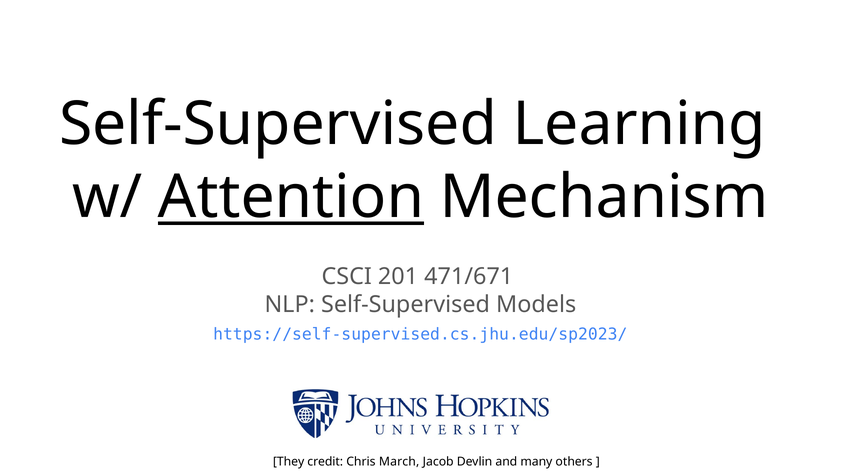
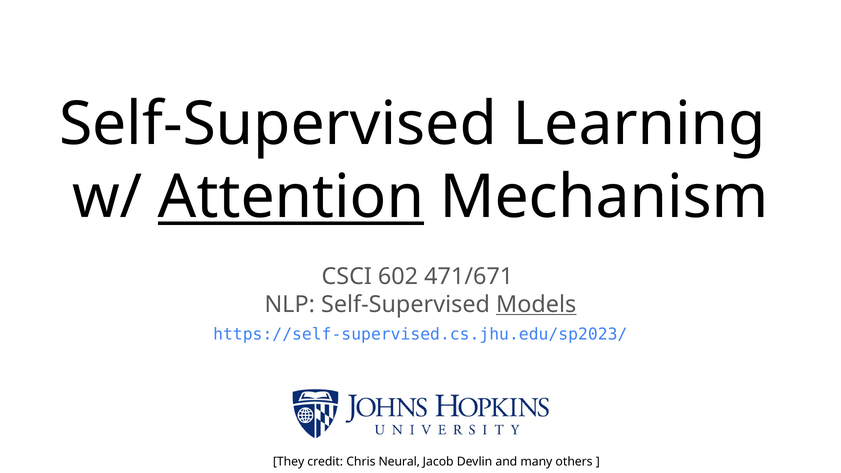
201: 201 -> 602 (398, 276)
Models underline: none -> present (536, 305)
March: March -> Neural (399, 462)
